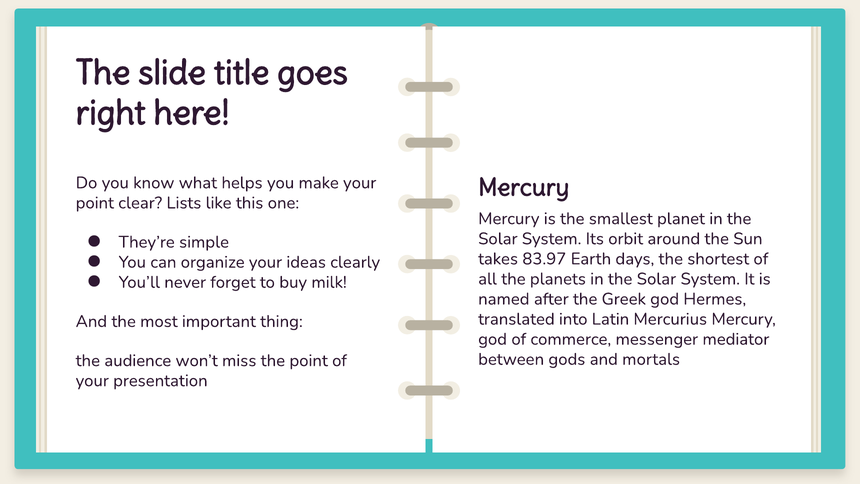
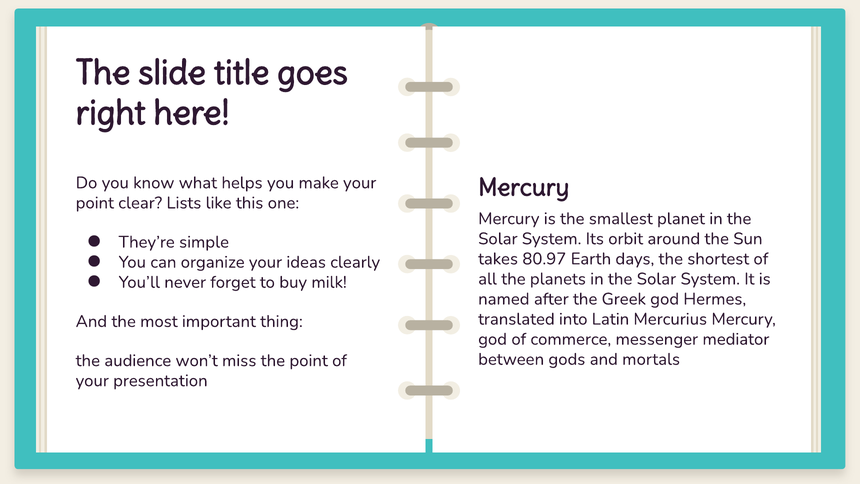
83.97: 83.97 -> 80.97 (544, 259)
